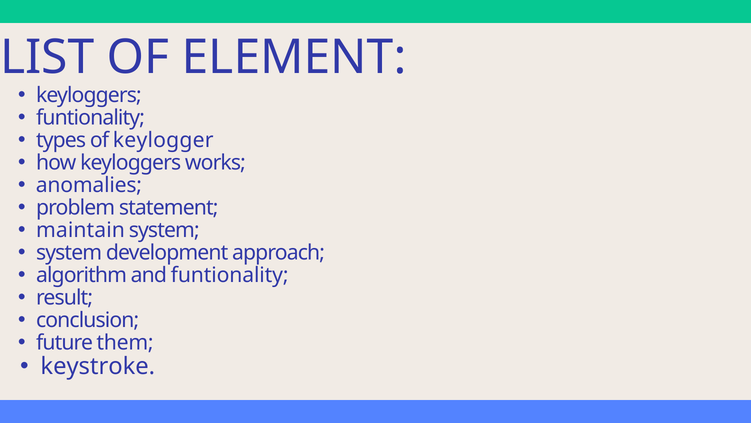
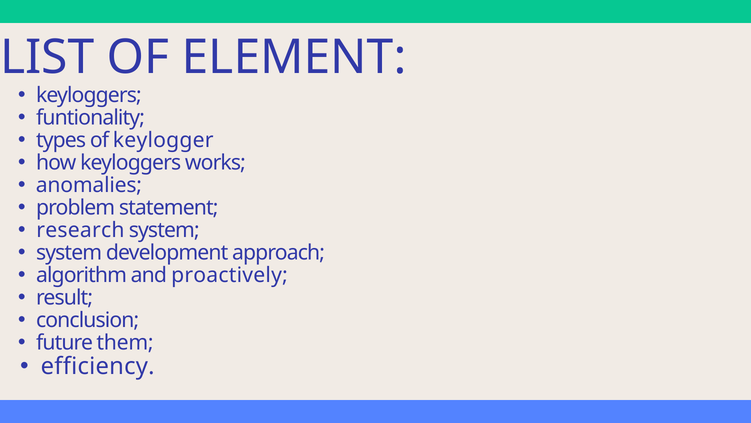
maintain: maintain -> research (80, 230)
and funtionality: funtionality -> proactively (229, 275)
keystroke: keystroke -> efficiency (98, 366)
